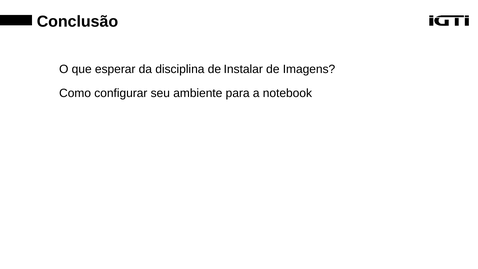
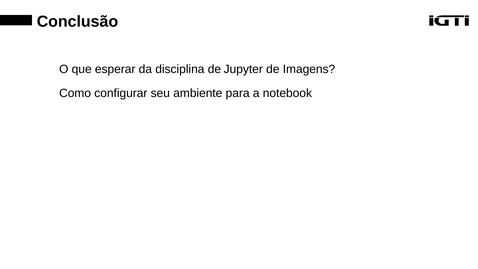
Instalar: Instalar -> Jupyter (243, 69)
